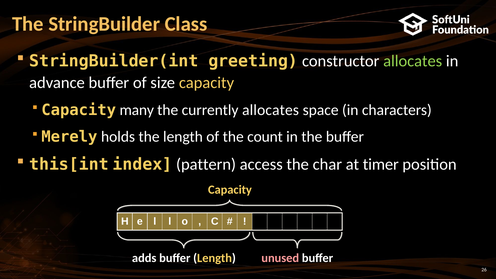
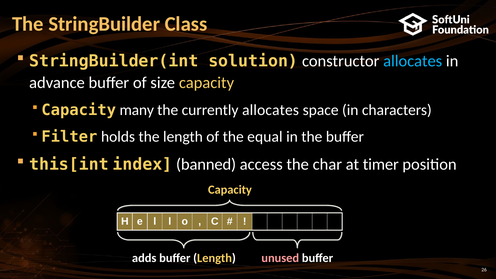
greeting: greeting -> solution (253, 61)
allocates colour: light green -> light blue (413, 61)
Merely: Merely -> Filter (69, 137)
count: count -> equal (265, 137)
pattern: pattern -> banned (206, 164)
